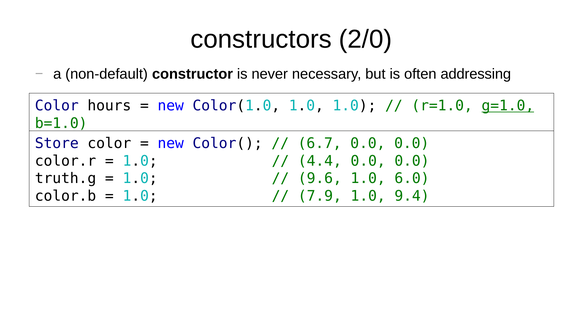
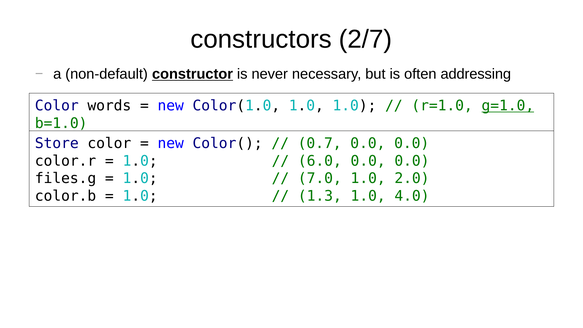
2/0: 2/0 -> 2/7 (366, 39)
constructor underline: none -> present (192, 74)
hours: hours -> words (109, 106)
6.7: 6.7 -> 0.7 (320, 143)
4.4: 4.4 -> 6.0 (320, 161)
truth.g: truth.g -> files.g (66, 178)
9.6: 9.6 -> 7.0 (320, 178)
6.0: 6.0 -> 2.0 (412, 178)
7.9: 7.9 -> 1.3 (320, 196)
9.4: 9.4 -> 4.0 (412, 196)
